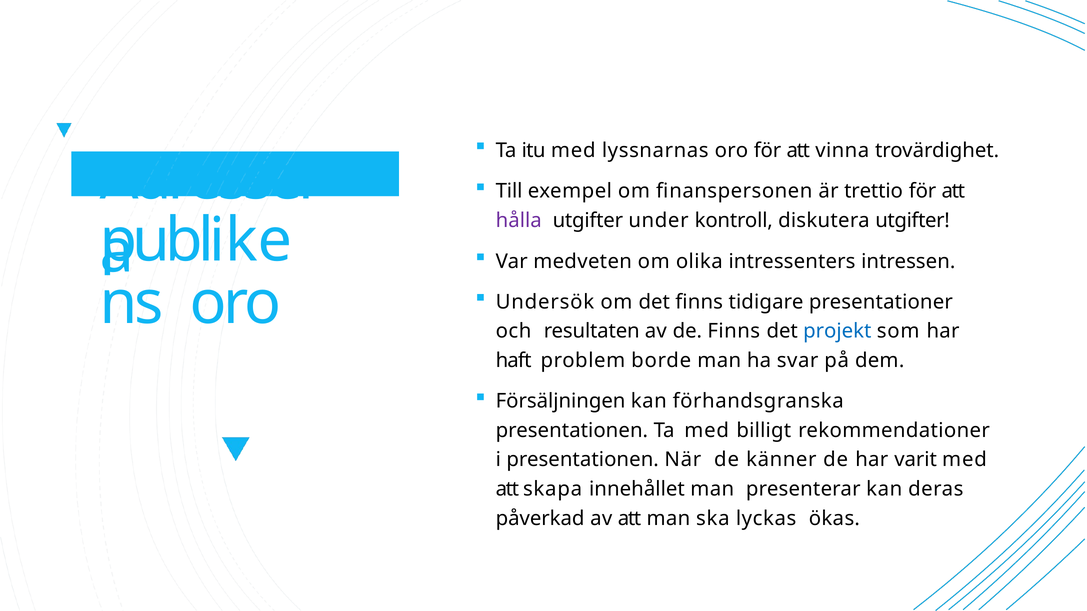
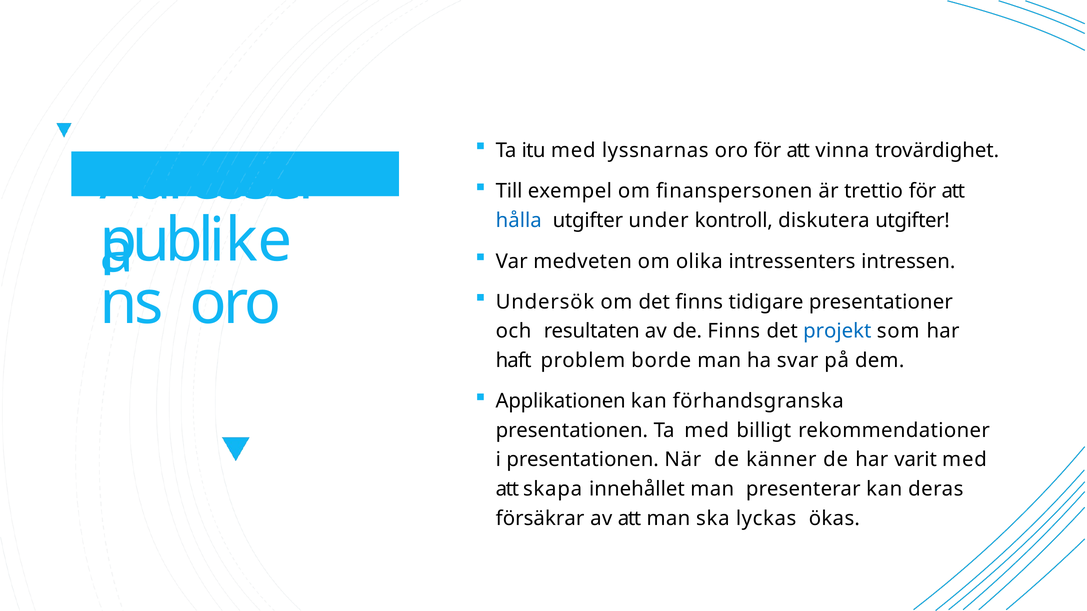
hålla colour: purple -> blue (519, 221)
Försäljningen: Försäljningen -> Applikationen (561, 401)
påverkad: påverkad -> försäkrar (540, 519)
